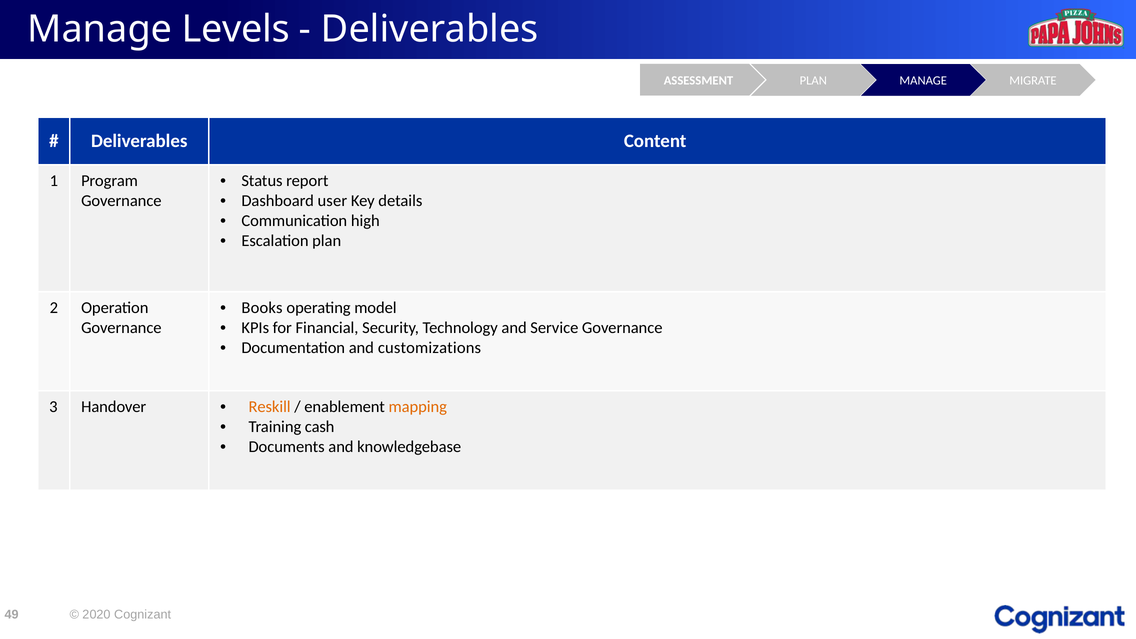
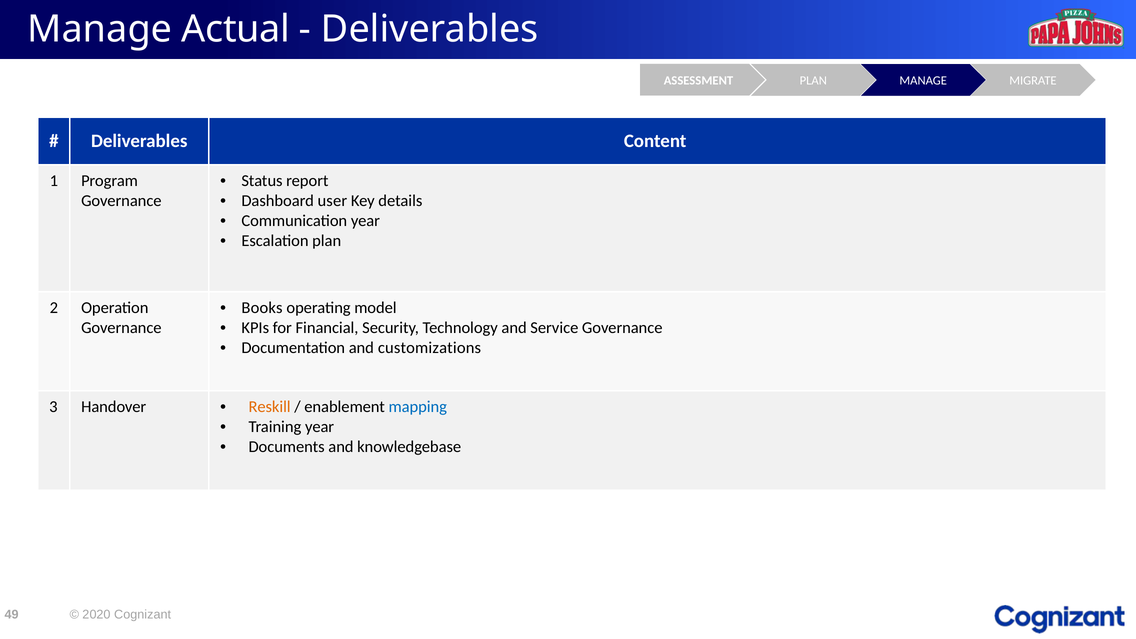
Levels: Levels -> Actual (236, 29)
Communication high: high -> year (365, 221)
mapping colour: orange -> blue (418, 407)
Training cash: cash -> year (320, 427)
